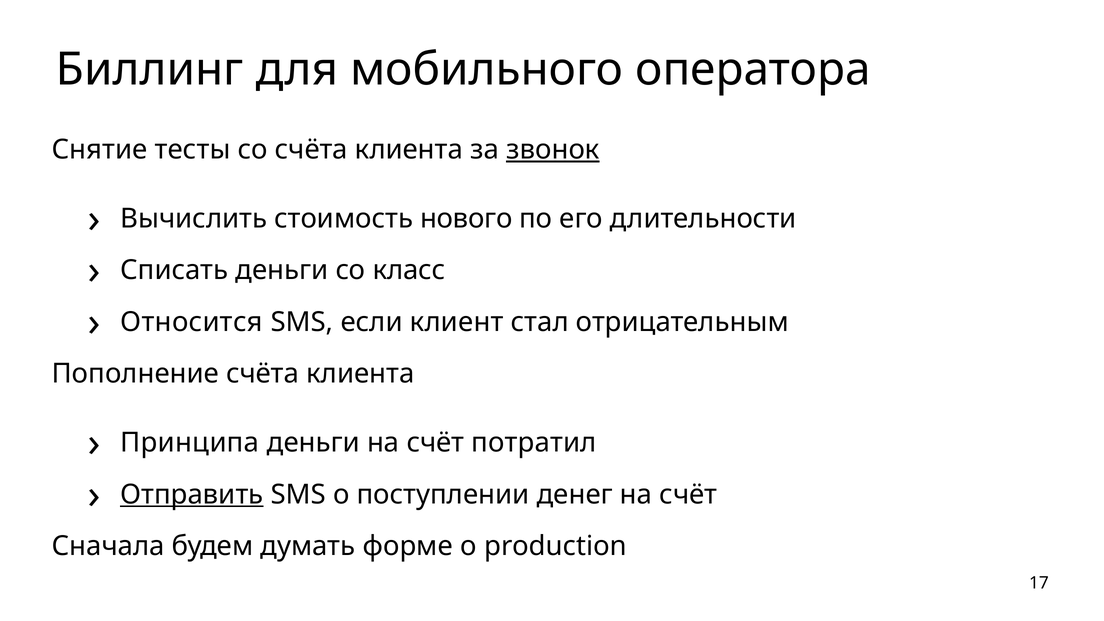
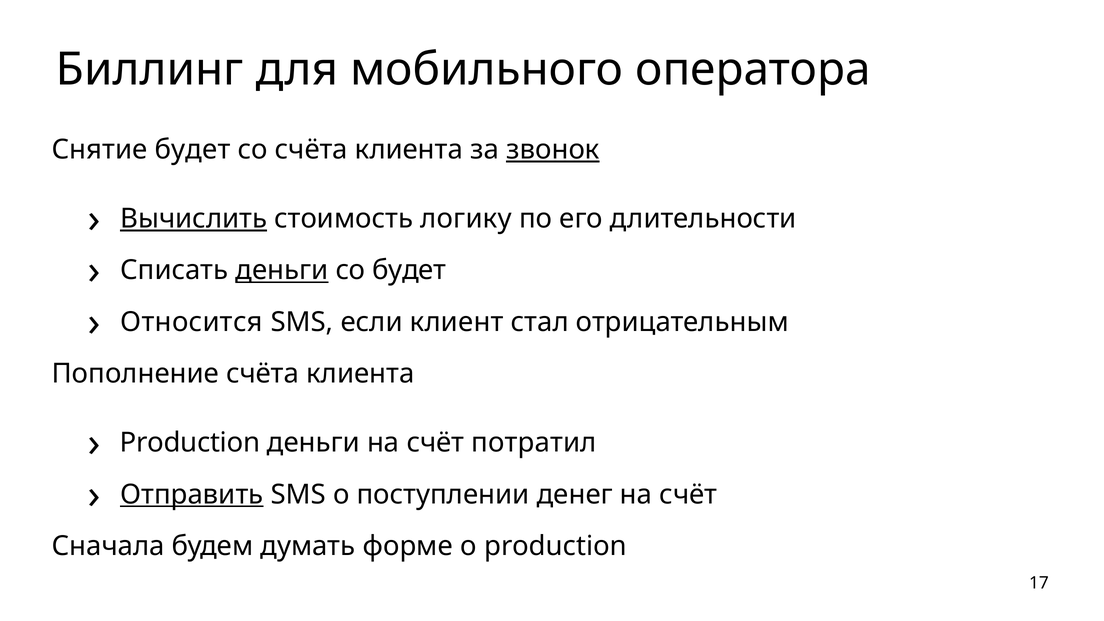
Снятие тесты: тесты -> будет (193, 150)
Вычислить underline: none -> present (194, 219)
нового: нового -> логику (466, 219)
деньги underline: none -> present (282, 270)
со класс: класс -> будет (409, 270)
Принципа: Принципа -> Production (190, 443)
